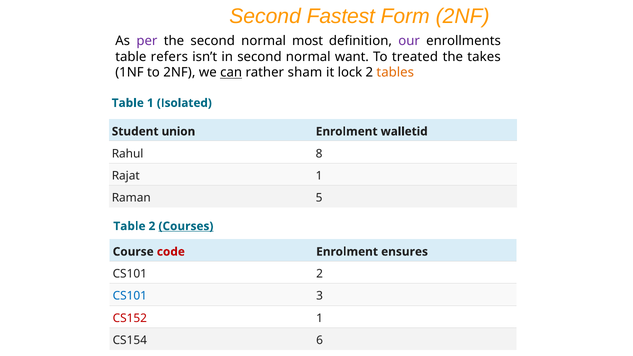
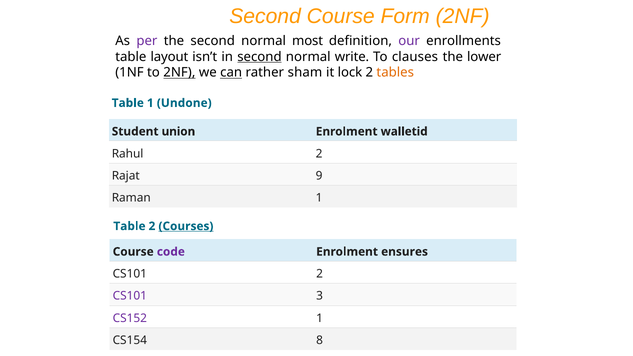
Second Fastest: Fastest -> Course (341, 16)
refers: refers -> layout (169, 57)
second underline: none -> present (259, 57)
want: want -> write (352, 57)
treated: treated -> clauses (415, 57)
takes: takes -> lower (484, 57)
2NF underline: none -> present (179, 73)
Isolated: Isolated -> Undone (184, 103)
Rahul 8: 8 -> 2 (319, 154)
Rajat 1: 1 -> 9 (319, 176)
Raman 5: 5 -> 1 (319, 198)
code colour: red -> purple (171, 252)
CS101 colour: blue -> purple (130, 296)
CS152 colour: red -> purple (130, 318)
6: 6 -> 8 (320, 340)
